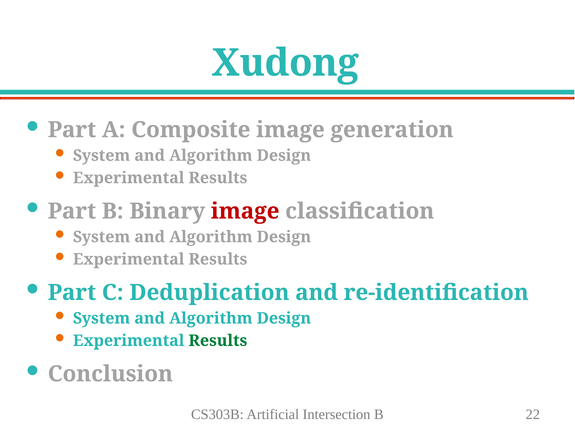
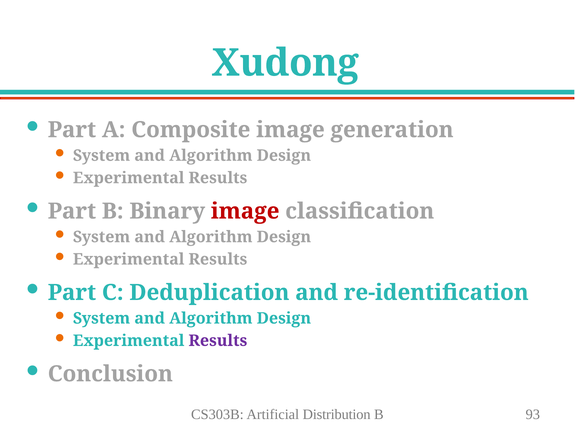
Results colour: green -> purple (218, 341)
Intersection: Intersection -> Distribution (337, 415)
22: 22 -> 93 (533, 415)
